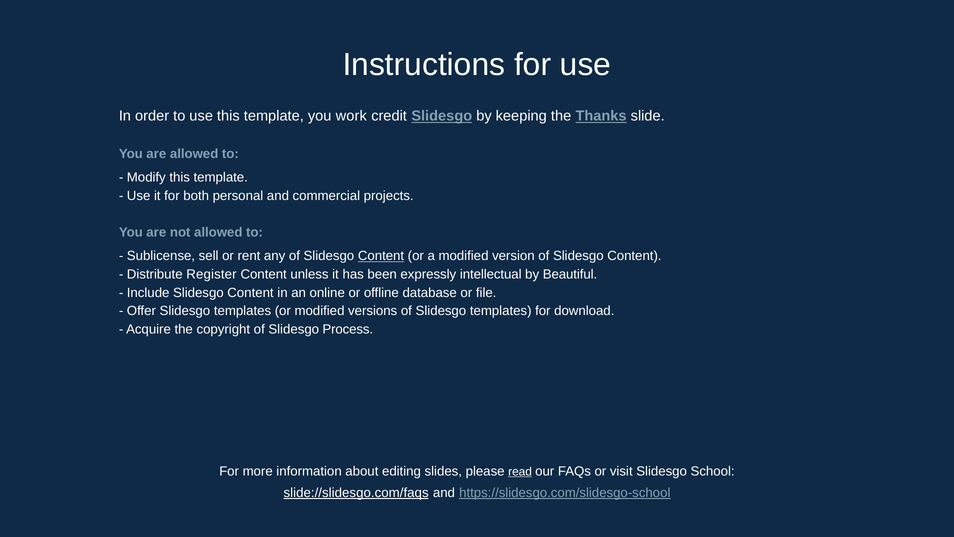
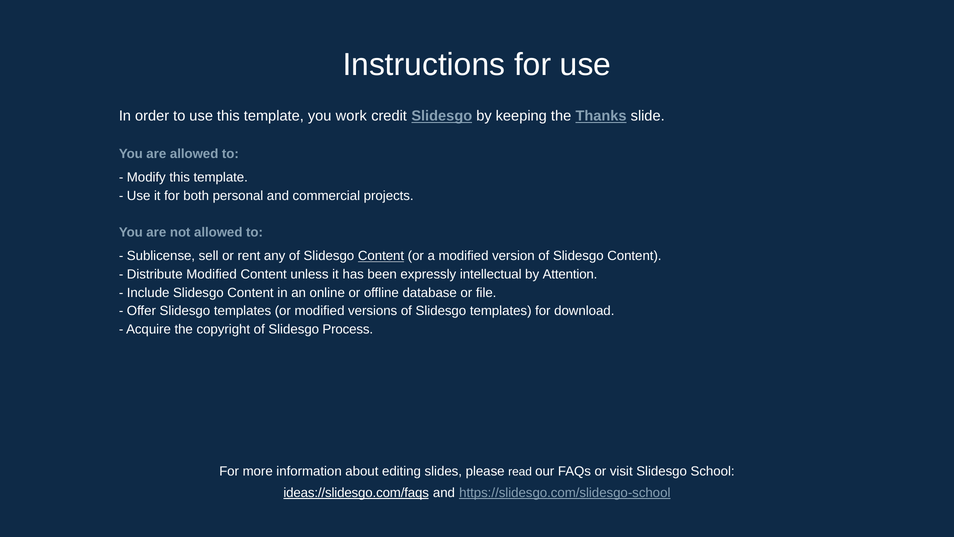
Distribute Register: Register -> Modified (212, 274)
Beautiful: Beautiful -> Attention (570, 274)
read underline: present -> none (520, 471)
slide://slidesgo.com/faqs: slide://slidesgo.com/faqs -> ideas://slidesgo.com/faqs (356, 492)
